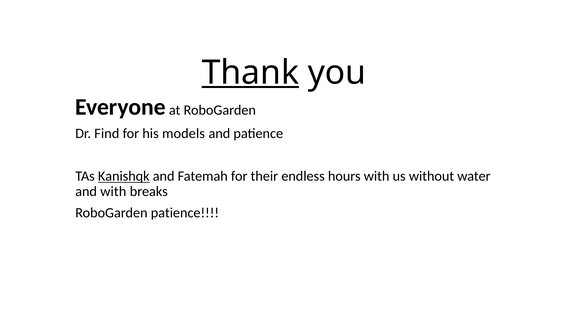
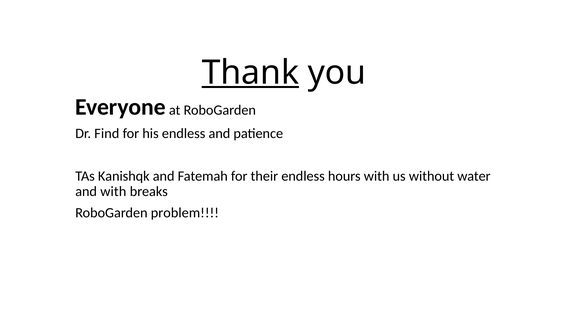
his models: models -> endless (184, 133)
Kanishqk underline: present -> none (124, 176)
RoboGarden patience: patience -> problem (185, 212)
